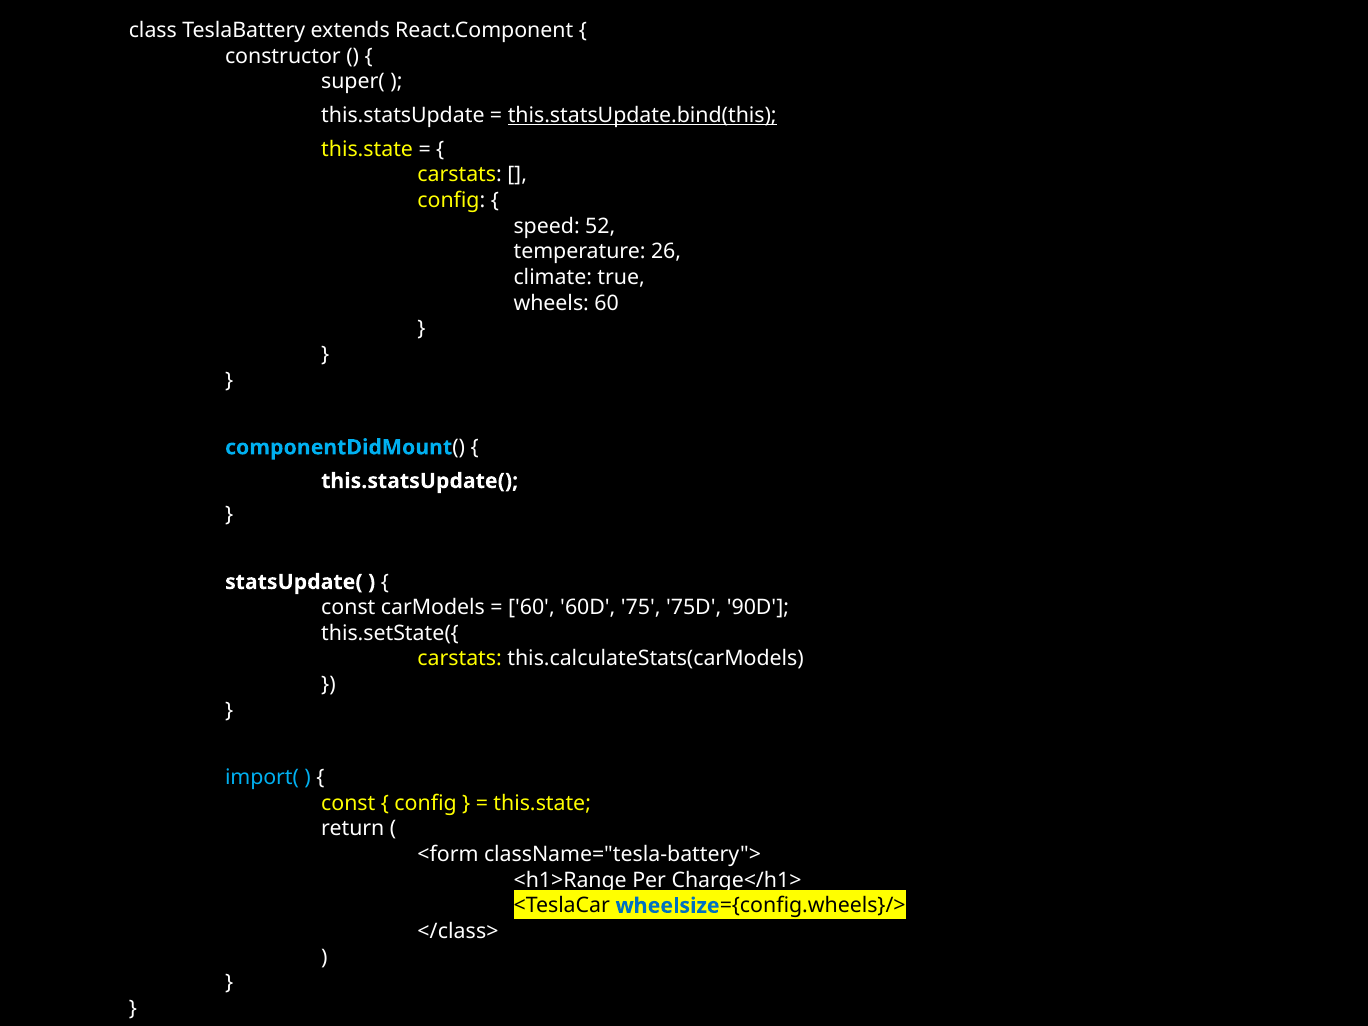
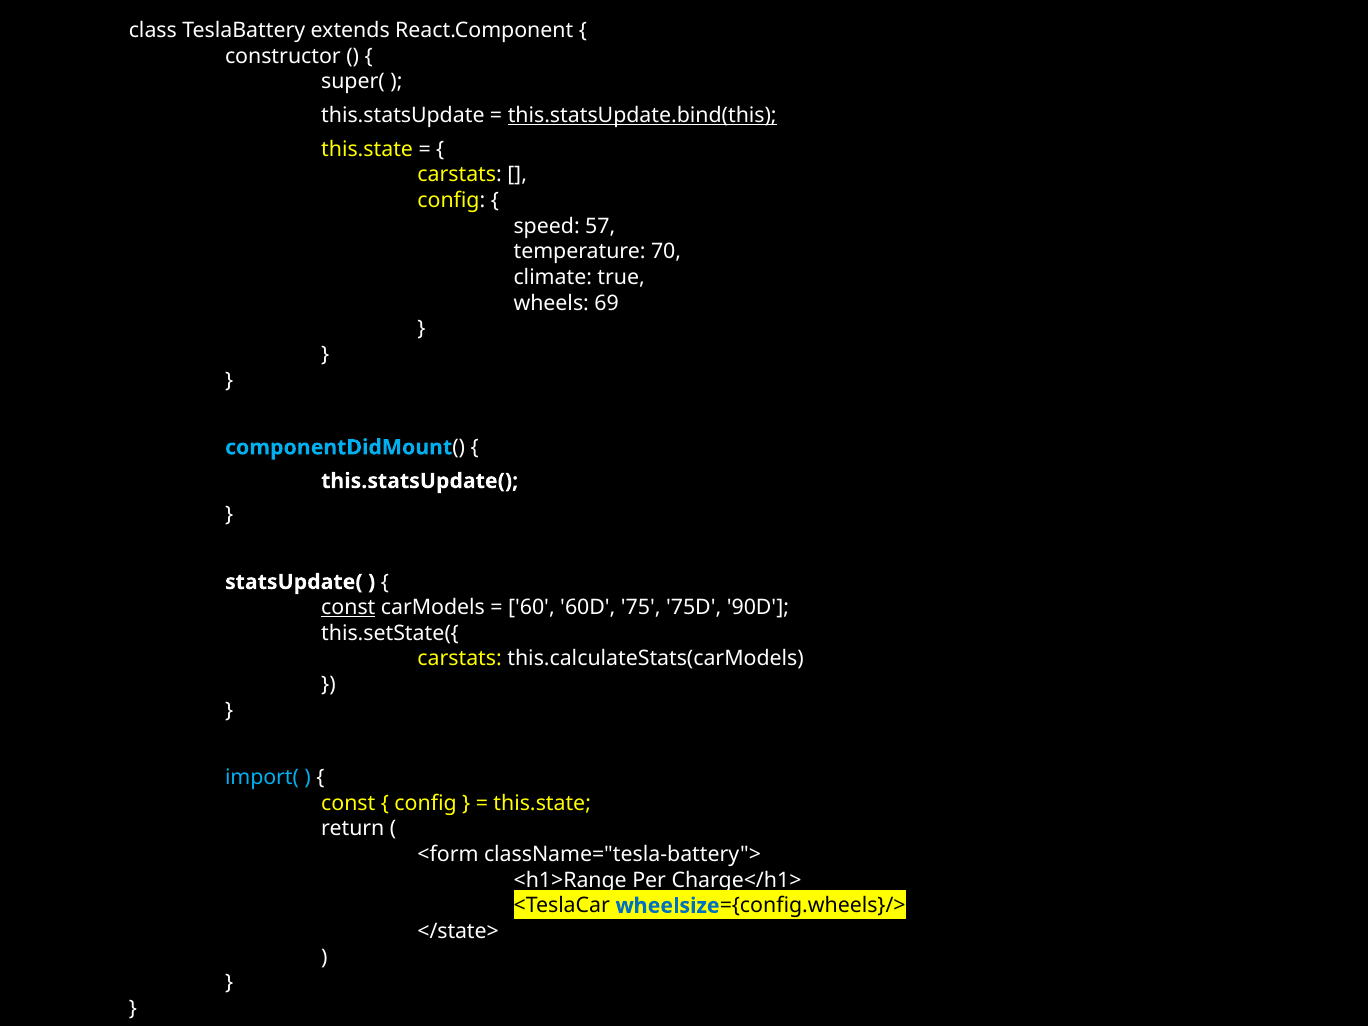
52: 52 -> 57 (600, 226)
26: 26 -> 70 (666, 252)
wheels 60: 60 -> 69 (607, 303)
const underline: none -> present (348, 608)
</class>: </class> -> </state> (458, 931)
